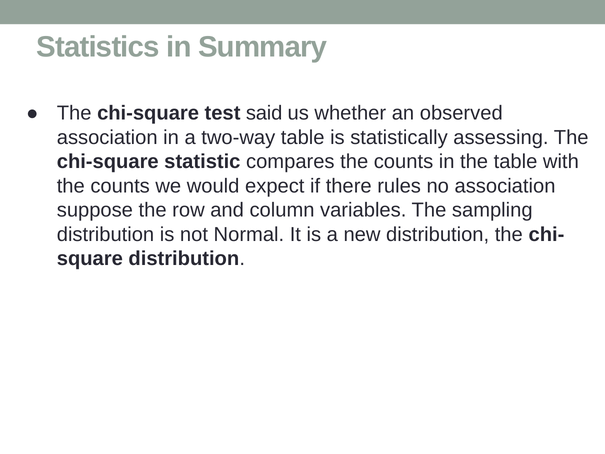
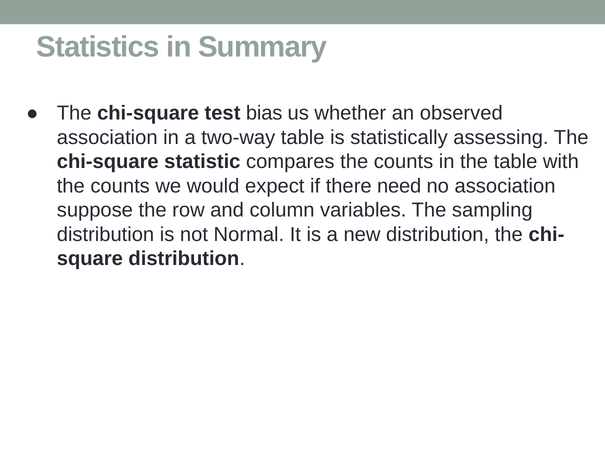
said: said -> bias (264, 113)
rules: rules -> need (399, 186)
